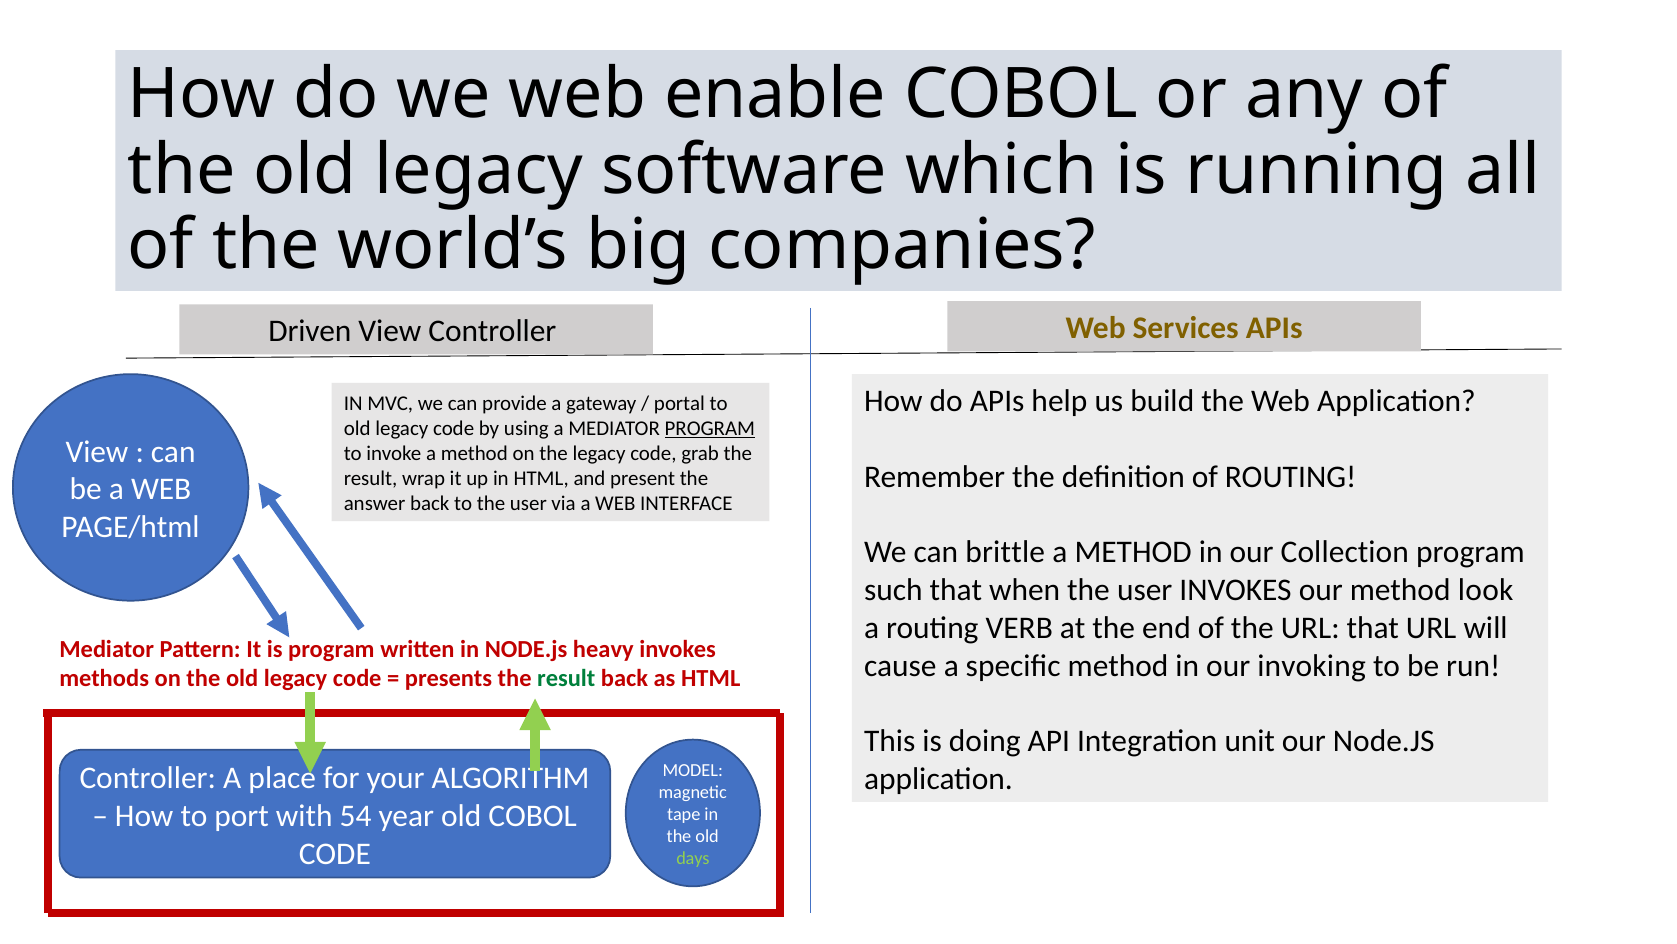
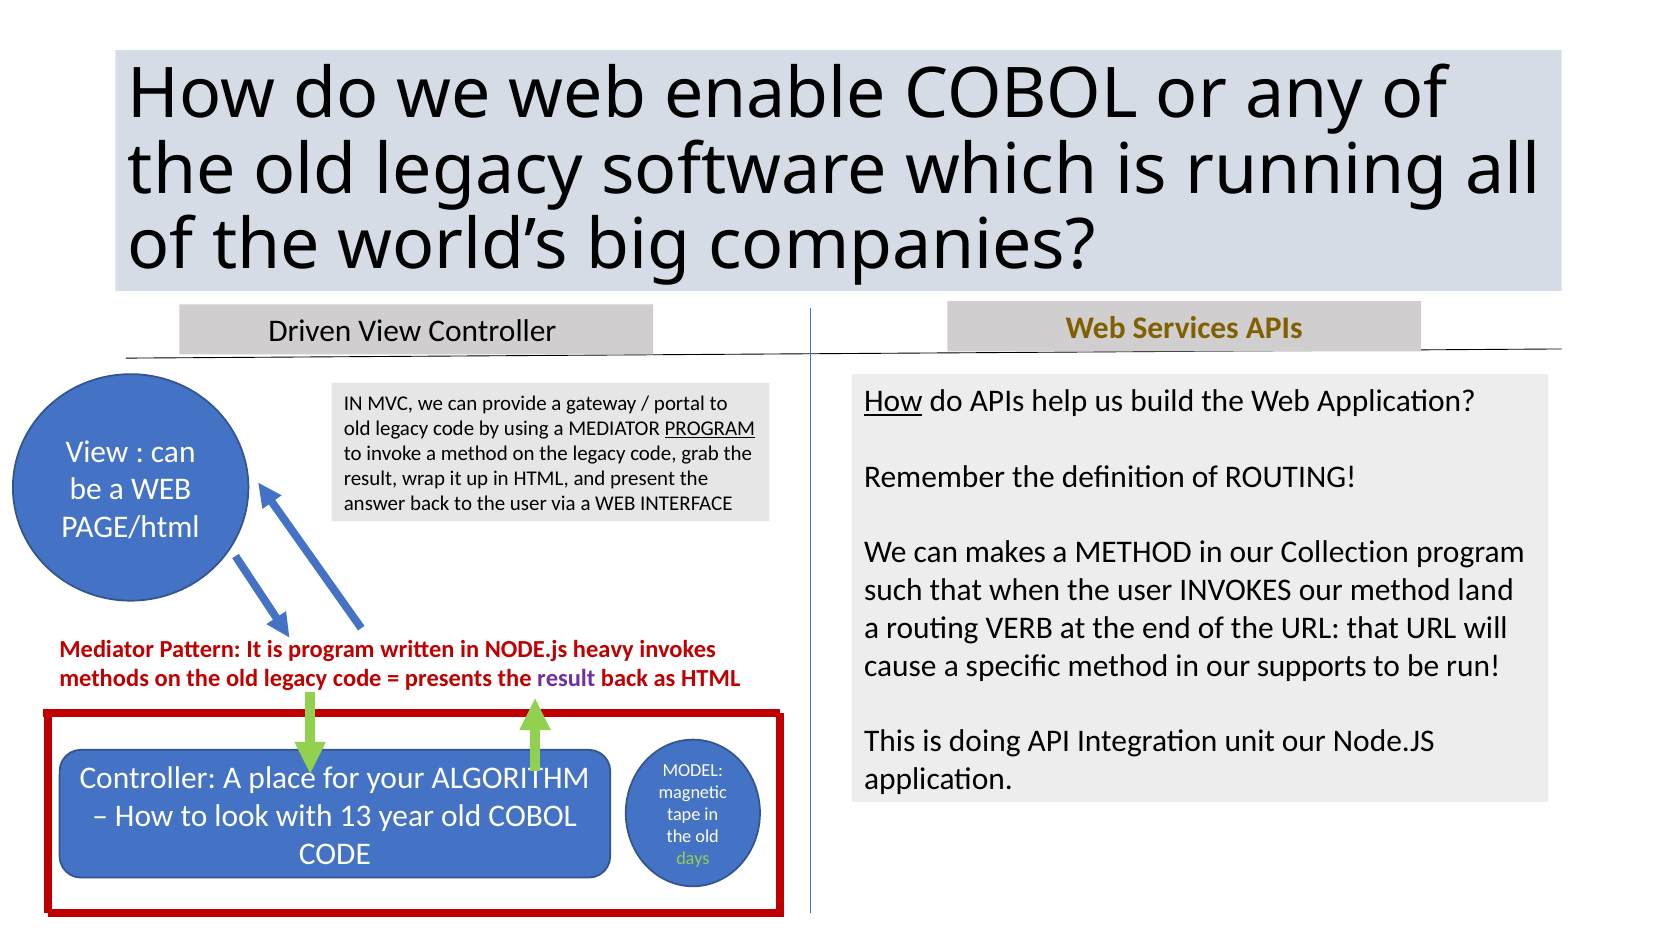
How underline: none -> present (893, 401)
brittle: brittle -> makes (1005, 552)
look: look -> land (1486, 590)
invoking: invoking -> supports (1312, 665)
result colour: green -> purple (566, 678)
port: port -> look (242, 815)
54: 54 -> 13 (356, 815)
